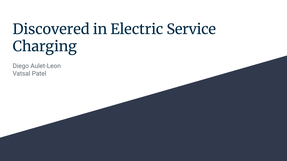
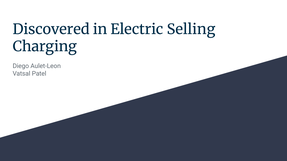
Service: Service -> Selling (191, 29)
